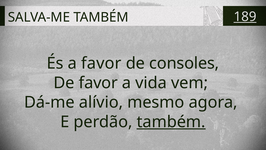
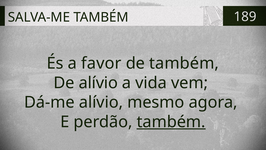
189 underline: present -> none (245, 17)
de consoles: consoles -> também (184, 63)
De favor: favor -> alívio (98, 83)
